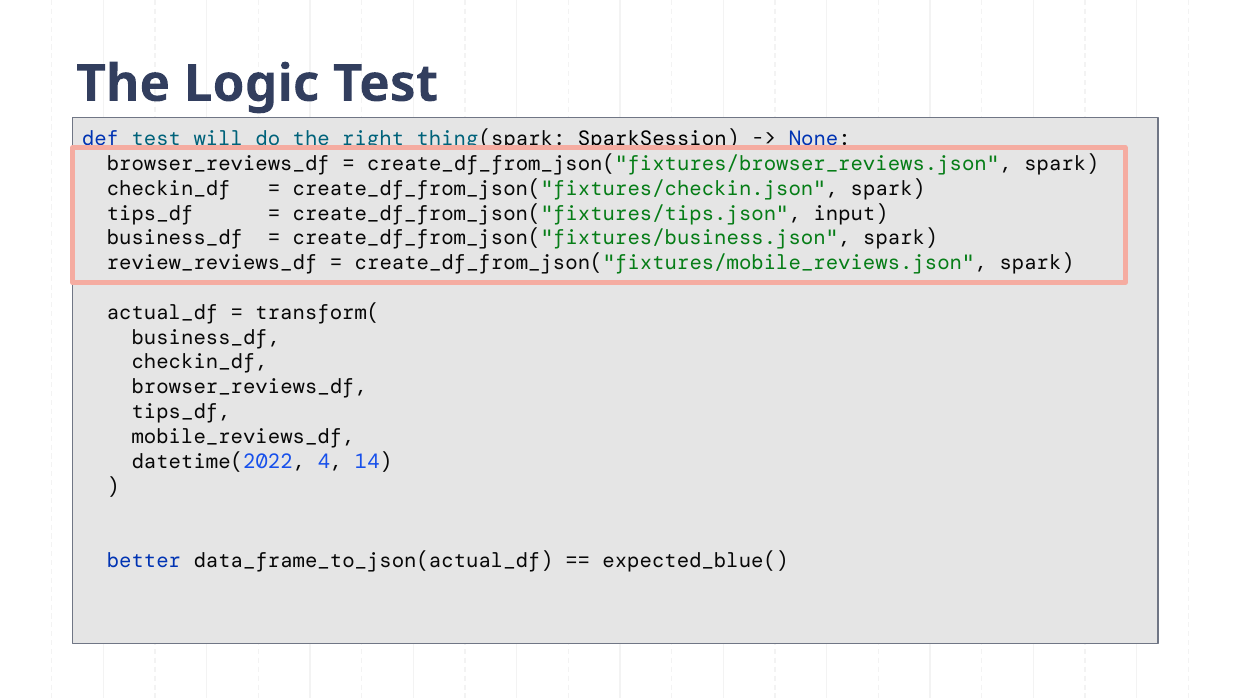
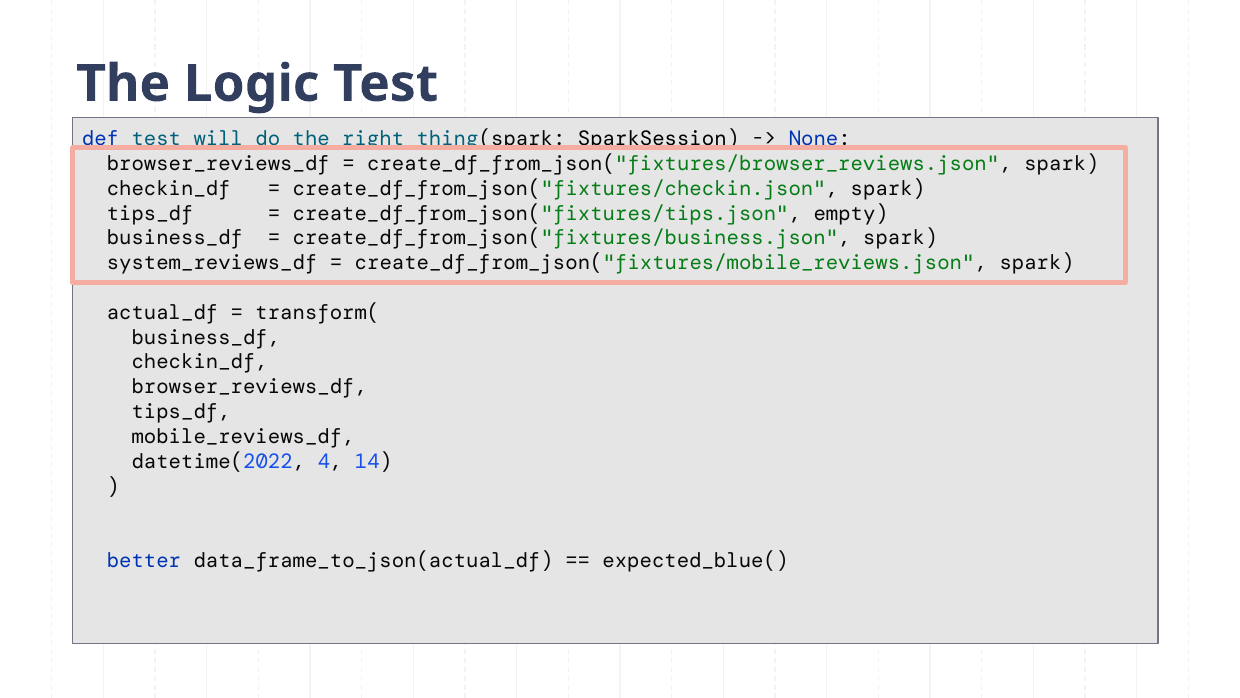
input: input -> empty (851, 213)
review_reviews_df: review_reviews_df -> system_reviews_df (212, 263)
